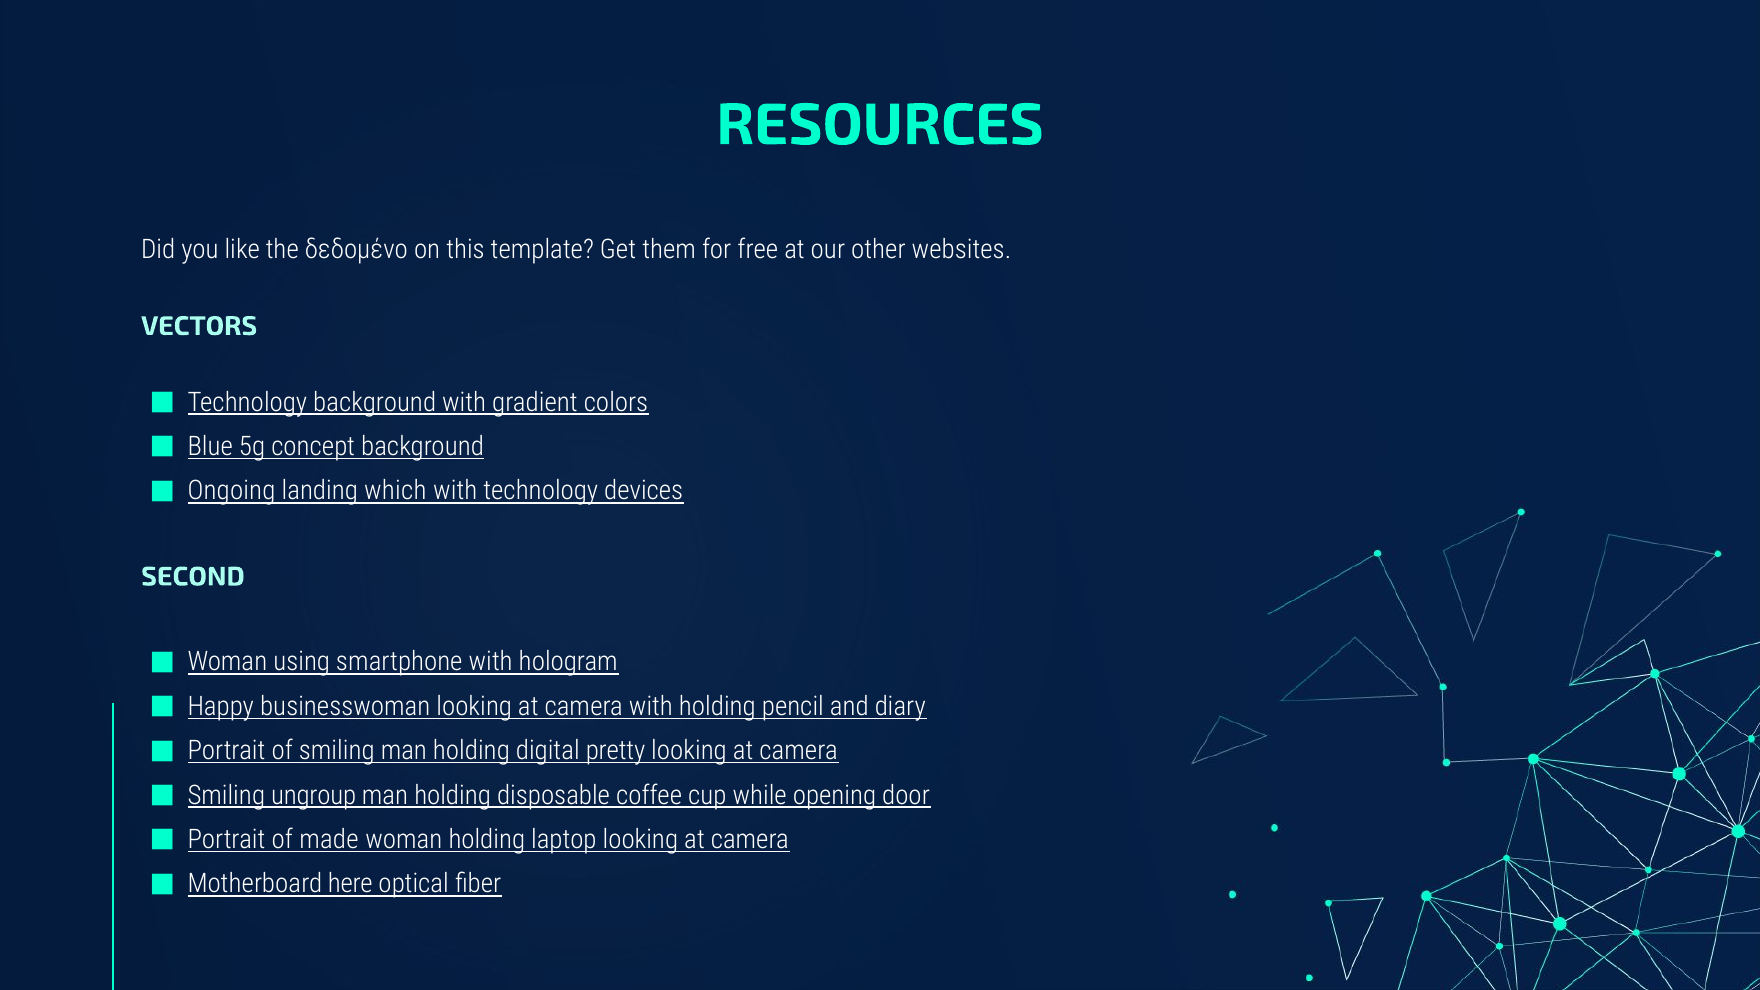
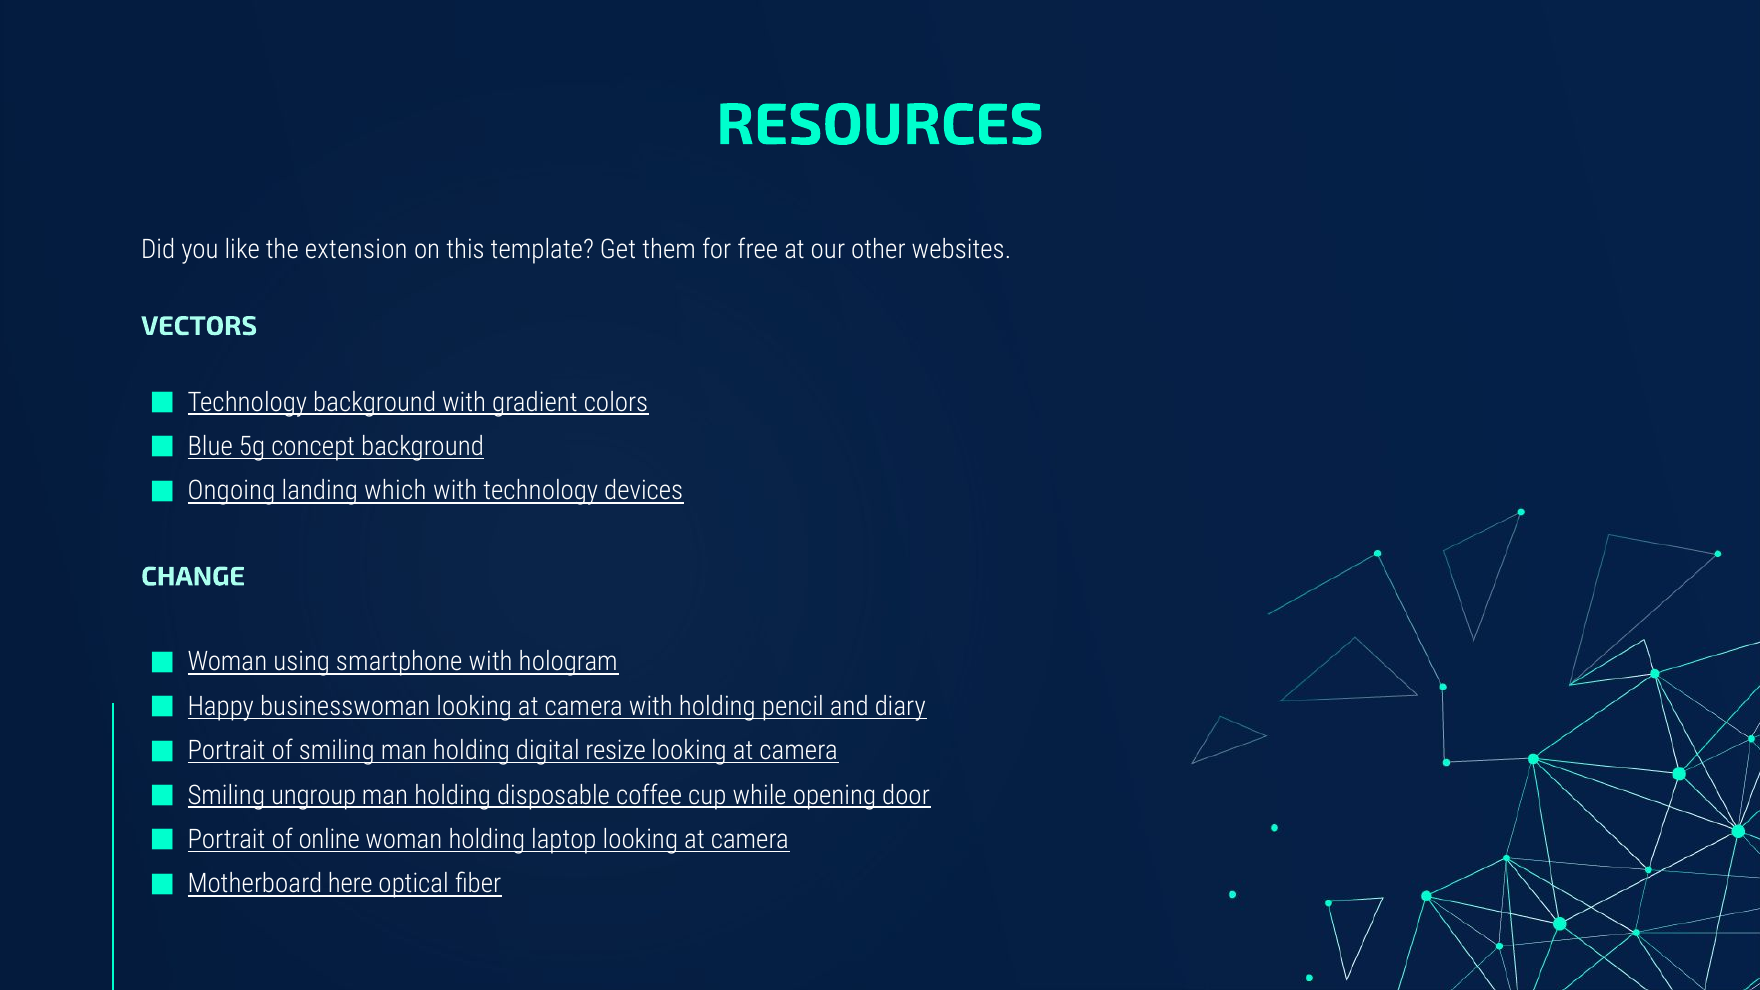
δεδομένο: δεδομένο -> extension (356, 249)
SECOND: SECOND -> CHANGE (193, 577)
pretty: pretty -> resize (616, 751)
made: made -> online (329, 840)
